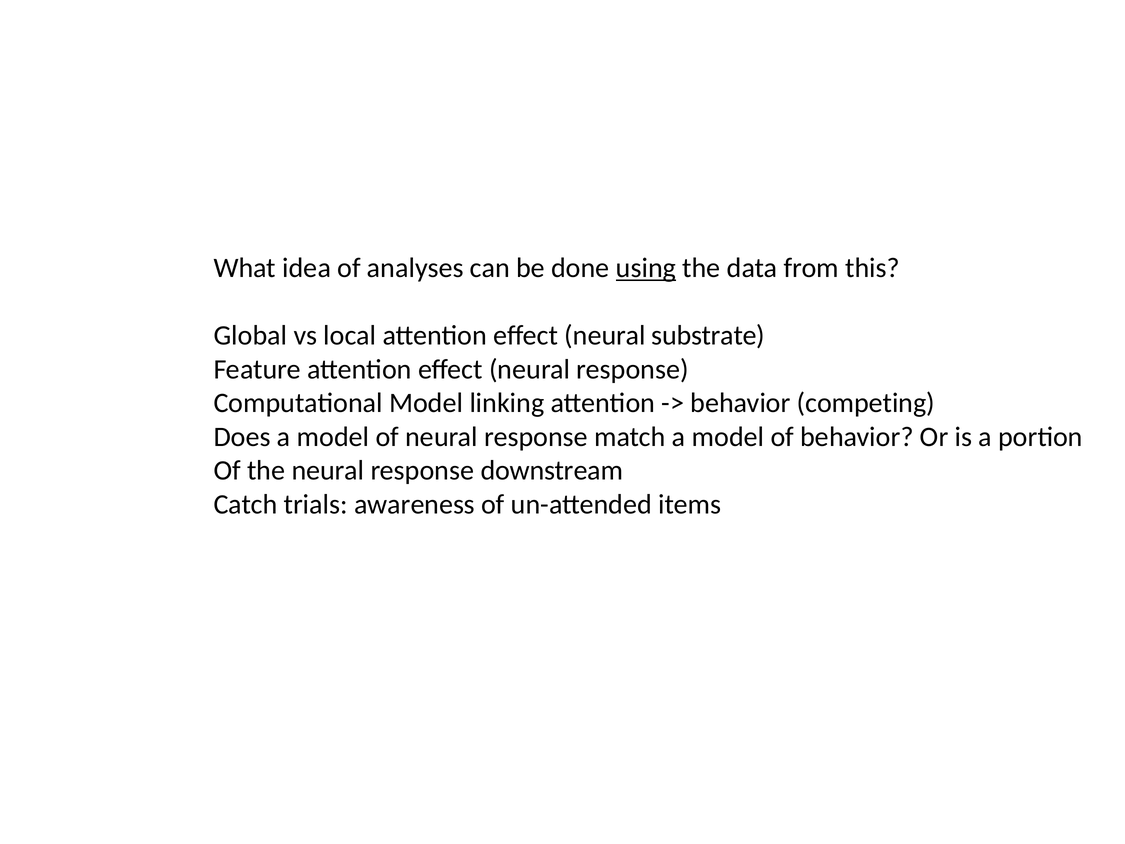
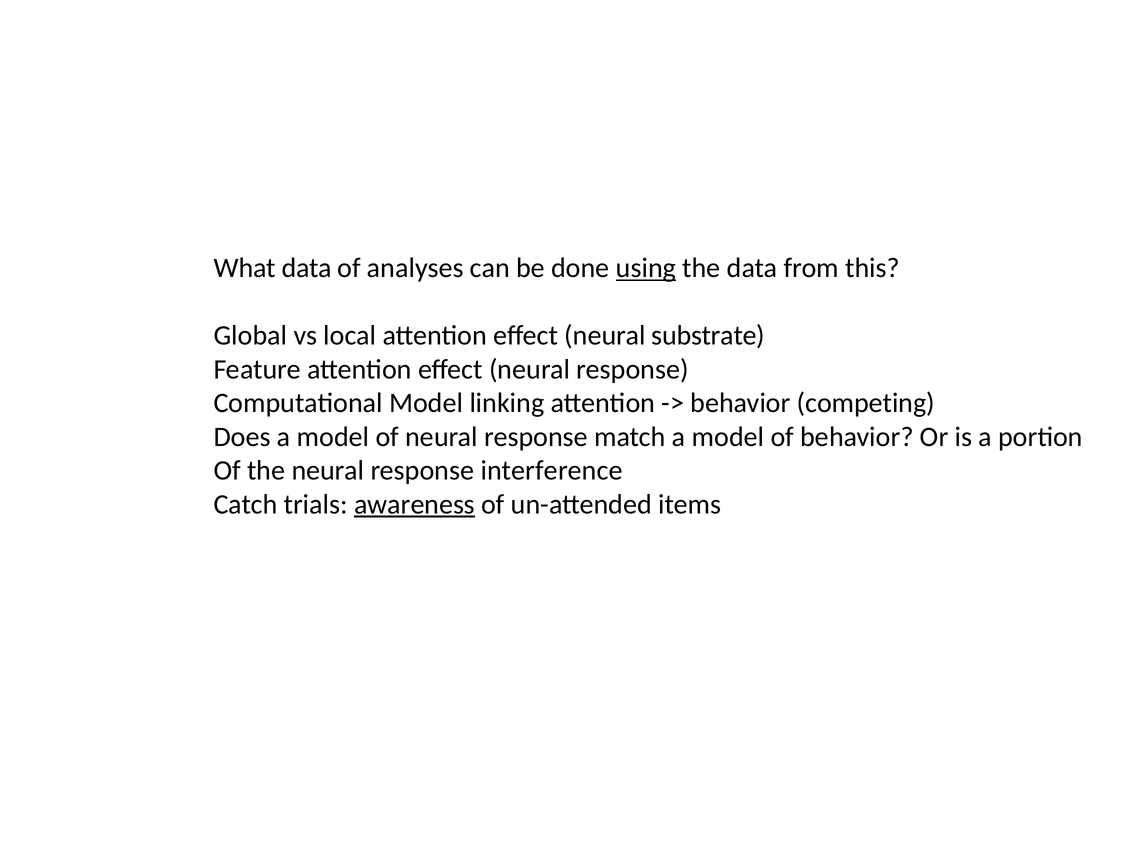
What idea: idea -> data (307, 268)
downstream: downstream -> interference (552, 471)
awareness underline: none -> present (414, 504)
